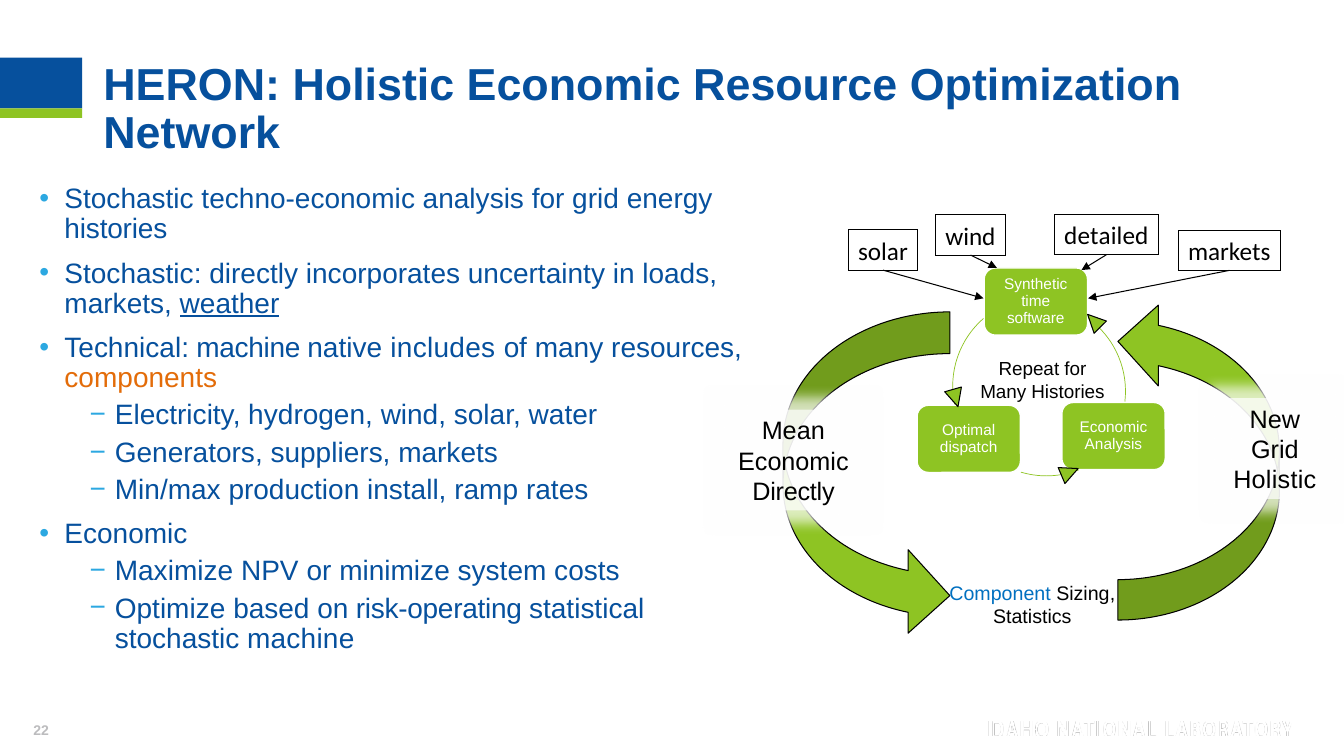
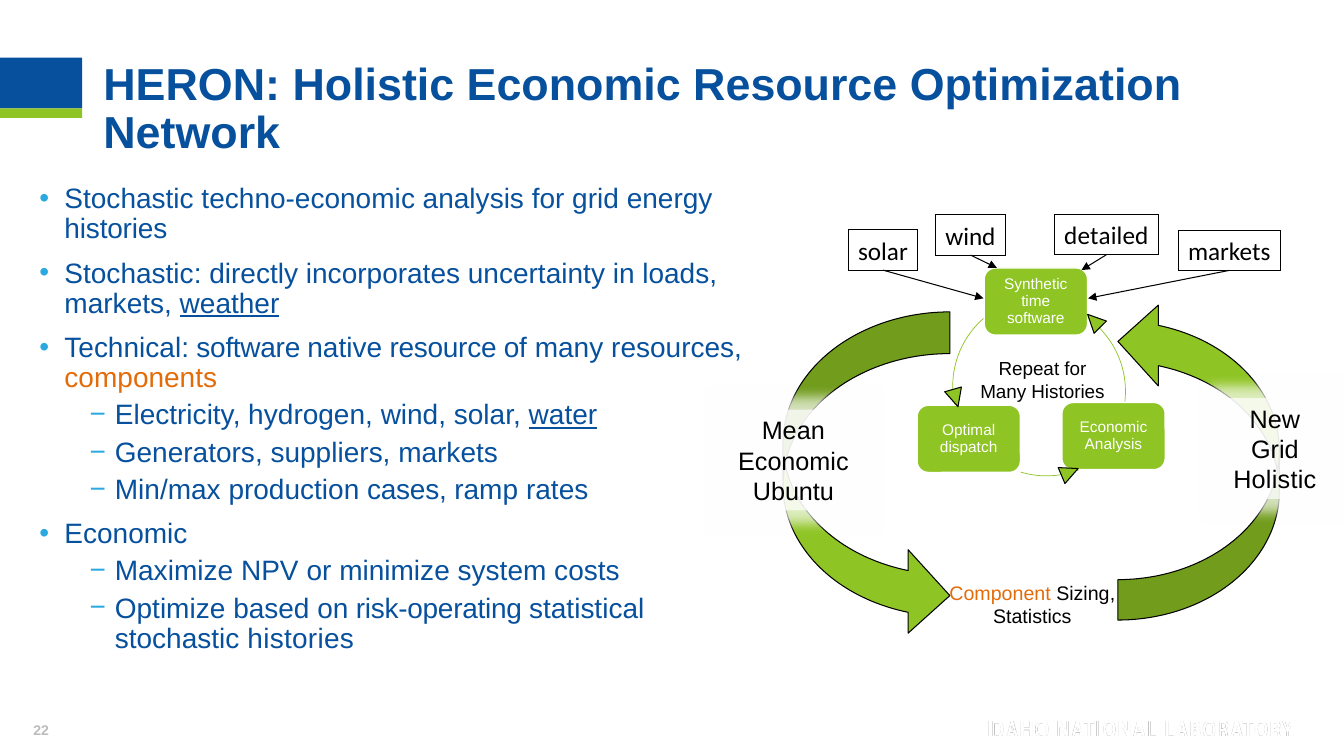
Technical machine: machine -> software (248, 348)
native includes: includes -> resource (443, 348)
water underline: none -> present (563, 416)
install: install -> cases (407, 490)
Directly: Directly -> Ubuntu (793, 492)
Component colour: blue -> orange (1000, 594)
stochastic machine: machine -> histories (301, 639)
